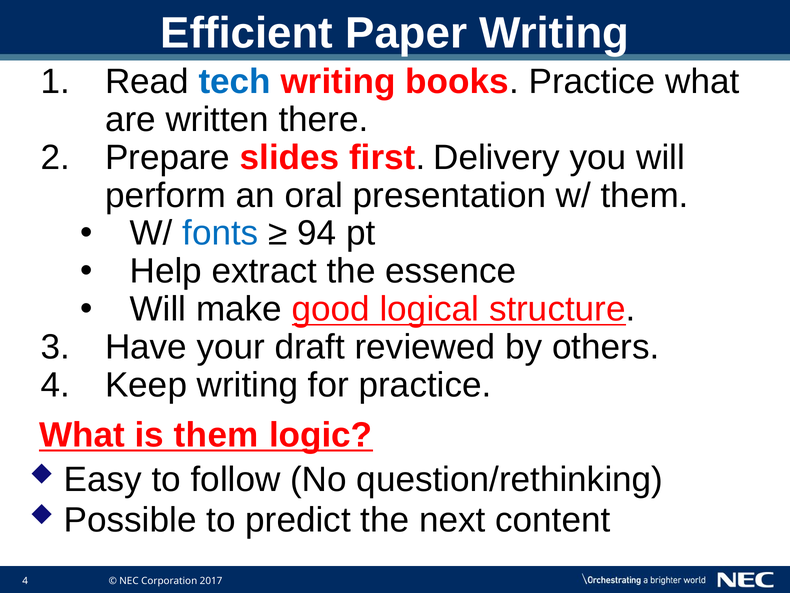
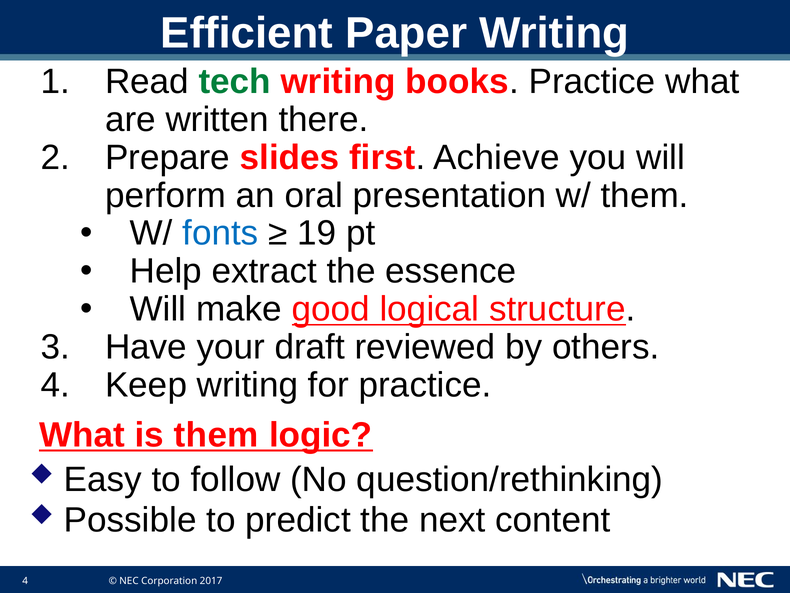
tech colour: blue -> green (235, 81)
Delivery: Delivery -> Achieve (496, 157)
94: 94 -> 19 (317, 233)
